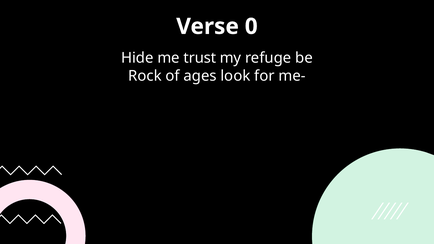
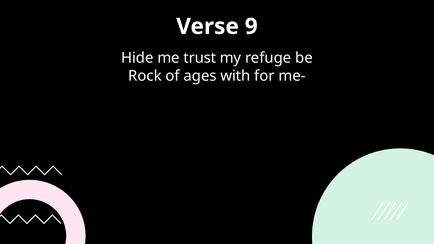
0: 0 -> 9 (251, 27)
look: look -> with (235, 76)
